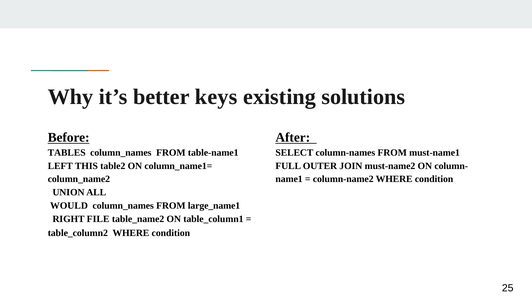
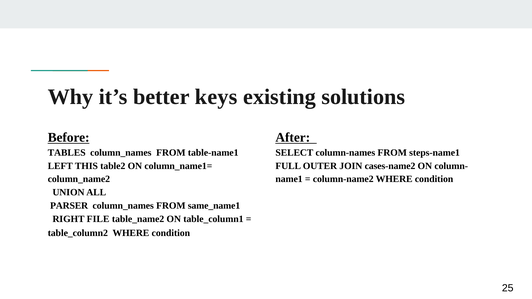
must-name1: must-name1 -> steps-name1 (435, 153)
must-name2: must-name2 -> cases-name2 (390, 166)
WOULD: WOULD -> PARSER (69, 206)
large_name1: large_name1 -> same_name1 (214, 206)
